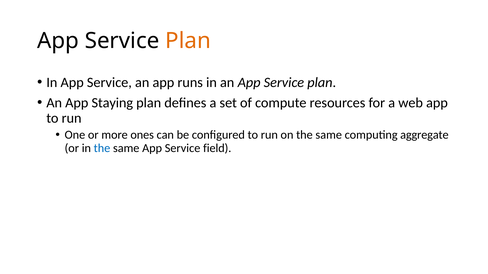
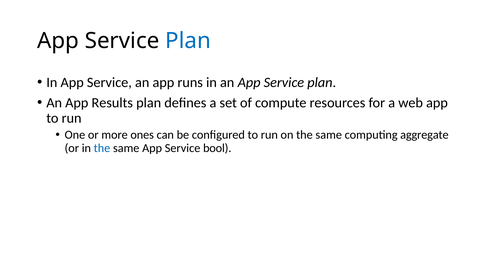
Plan colour: orange -> blue (188, 41)
Staying: Staying -> Results (112, 103)
field: field -> bool (217, 148)
